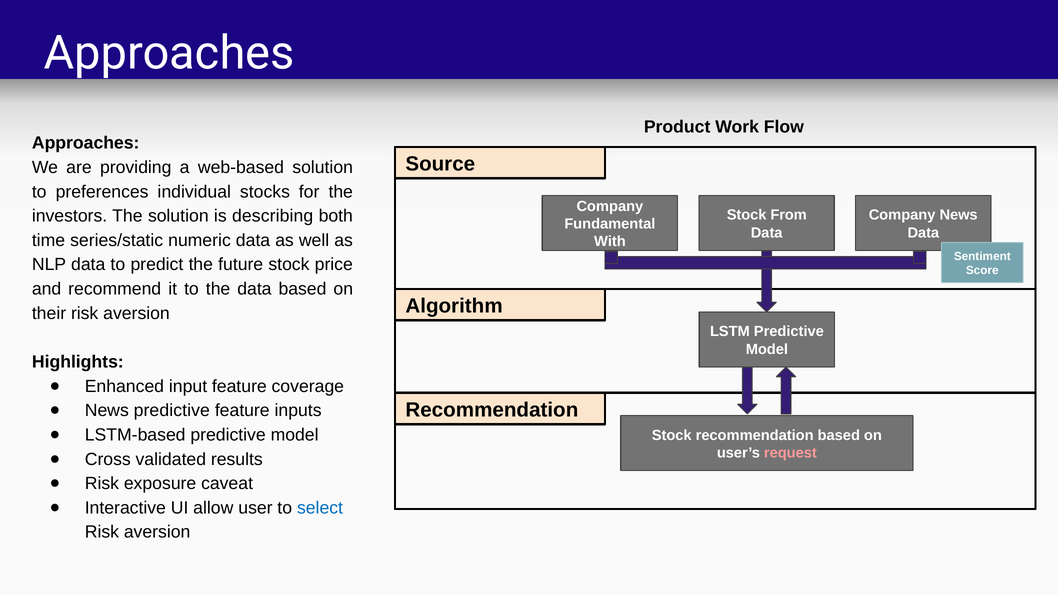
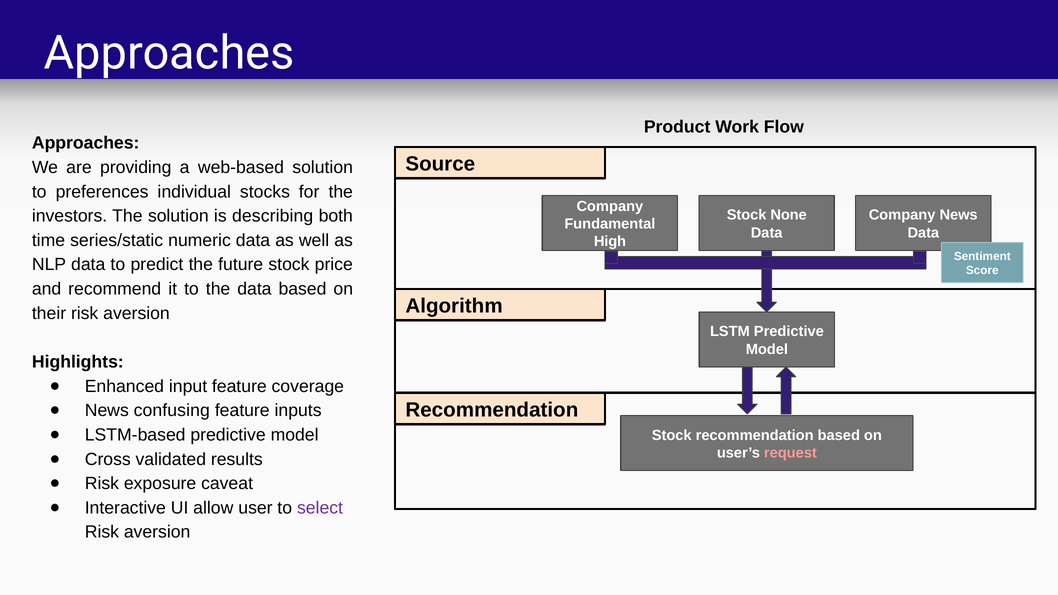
From: From -> None (789, 215)
With: With -> High (610, 242)
News predictive: predictive -> confusing (172, 411)
select colour: blue -> purple (320, 508)
